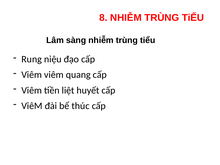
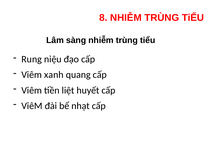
Viêm viêm: viêm -> xanh (54, 75)
thúc: thúc -> nhạt (81, 106)
